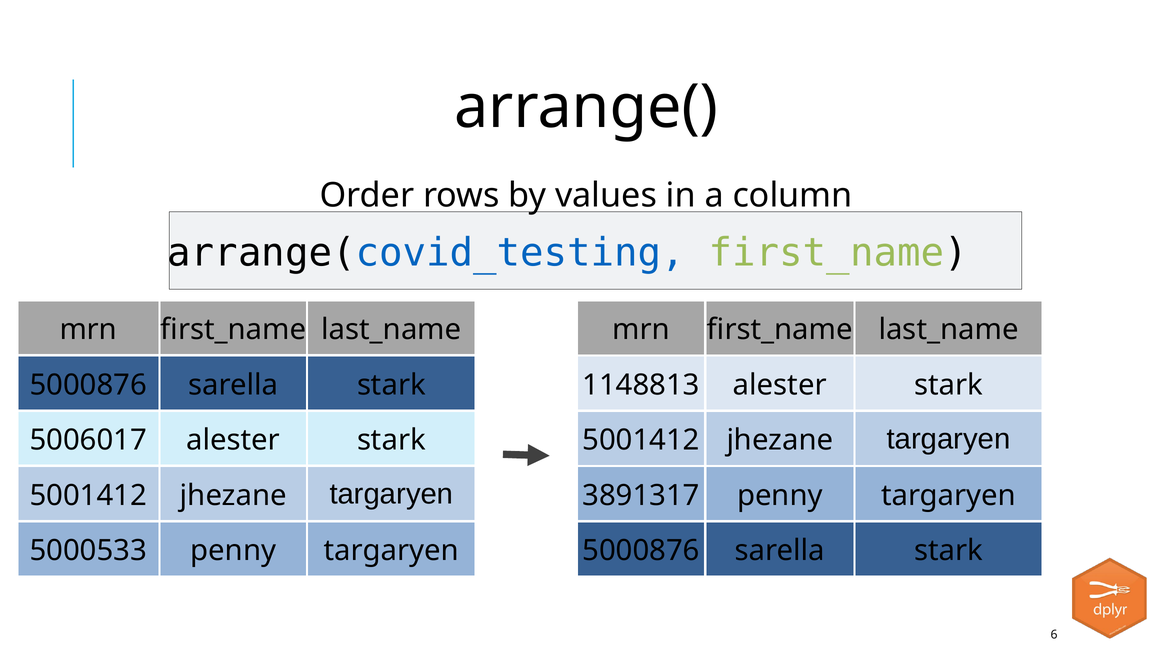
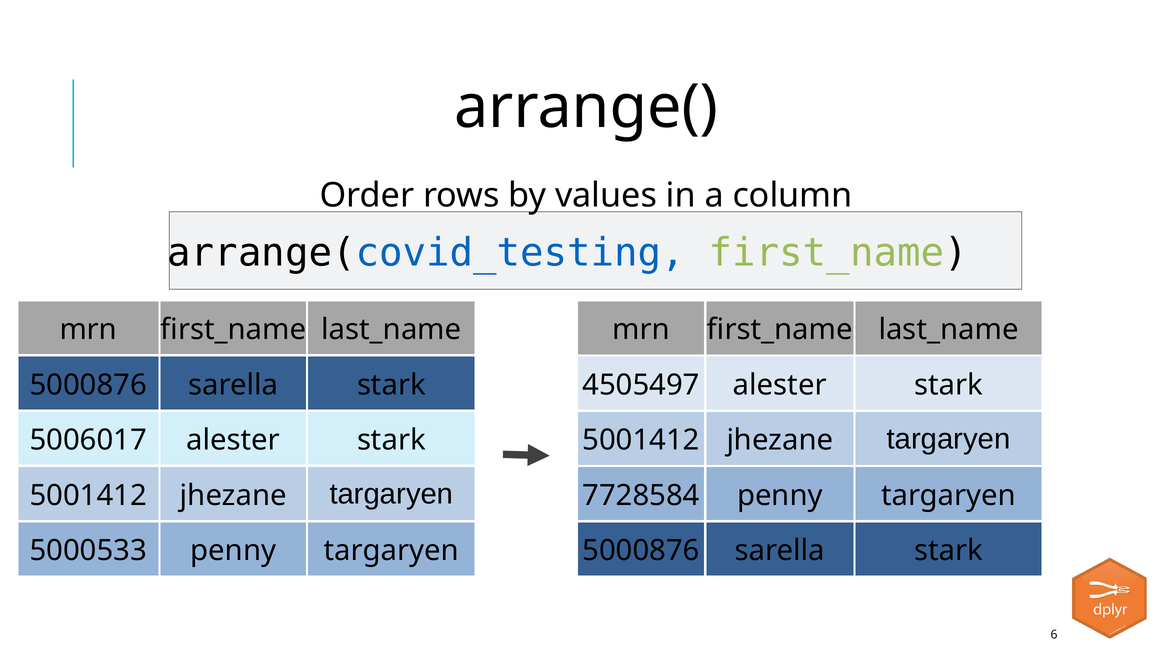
1148813: 1148813 -> 4505497 (641, 385)
3891317: 3891317 -> 7728584 (641, 496)
